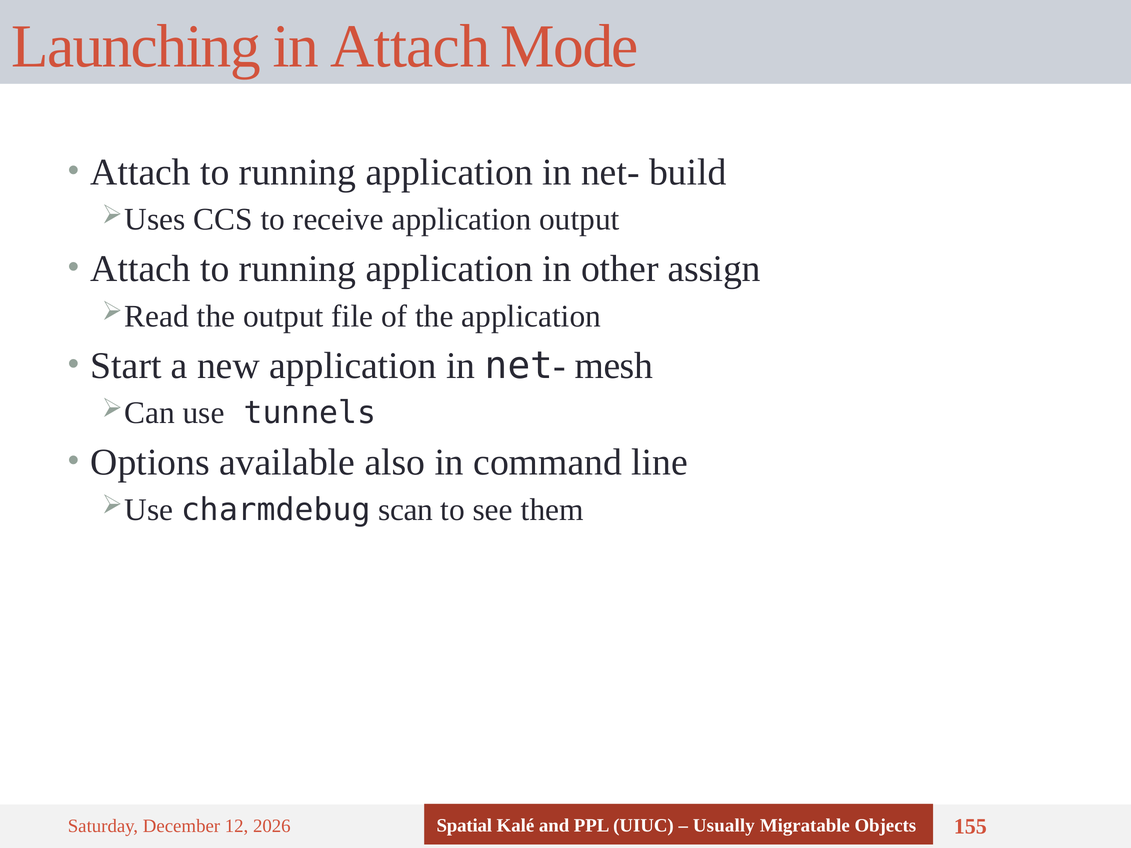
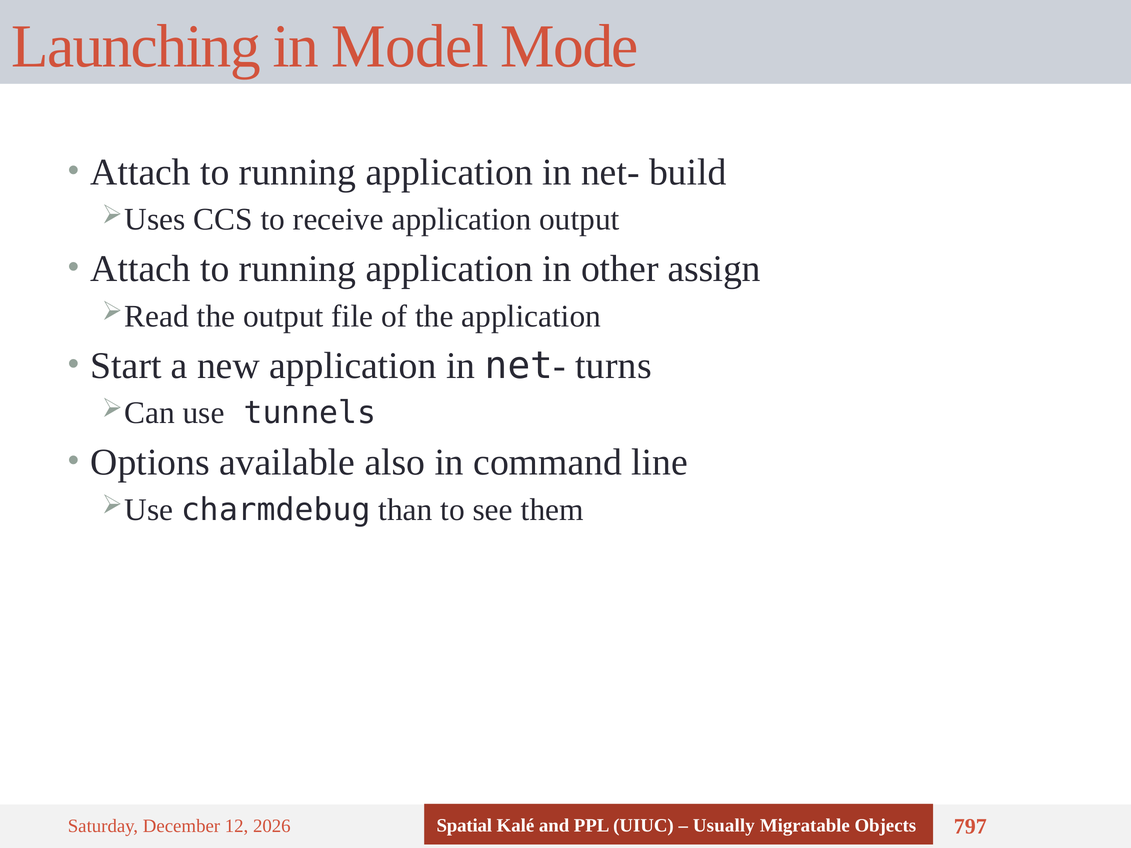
in Attach: Attach -> Model (410, 47)
mesh: mesh -> turns (613, 366)
scan: scan -> than (405, 510)
155: 155 -> 797 (970, 827)
